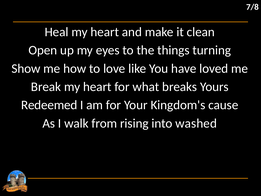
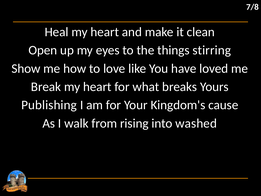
turning: turning -> stirring (212, 50)
Redeemed: Redeemed -> Publishing (49, 105)
